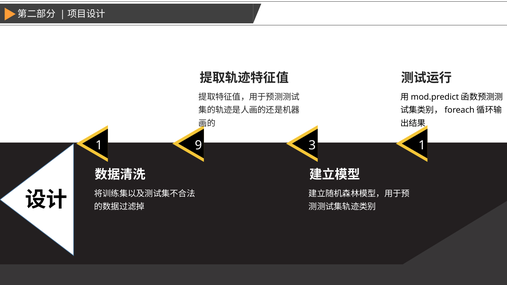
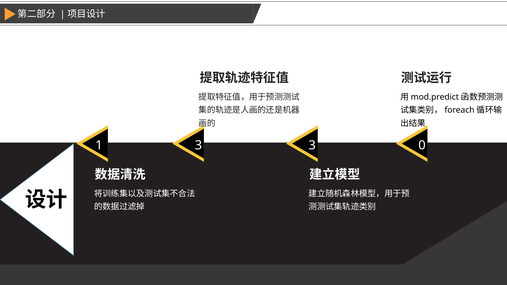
1 9: 9 -> 3 (198, 145)
3 1: 1 -> 0 (422, 145)
